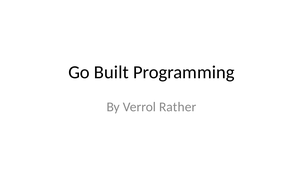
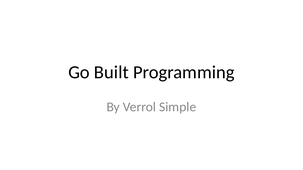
Rather: Rather -> Simple (178, 107)
